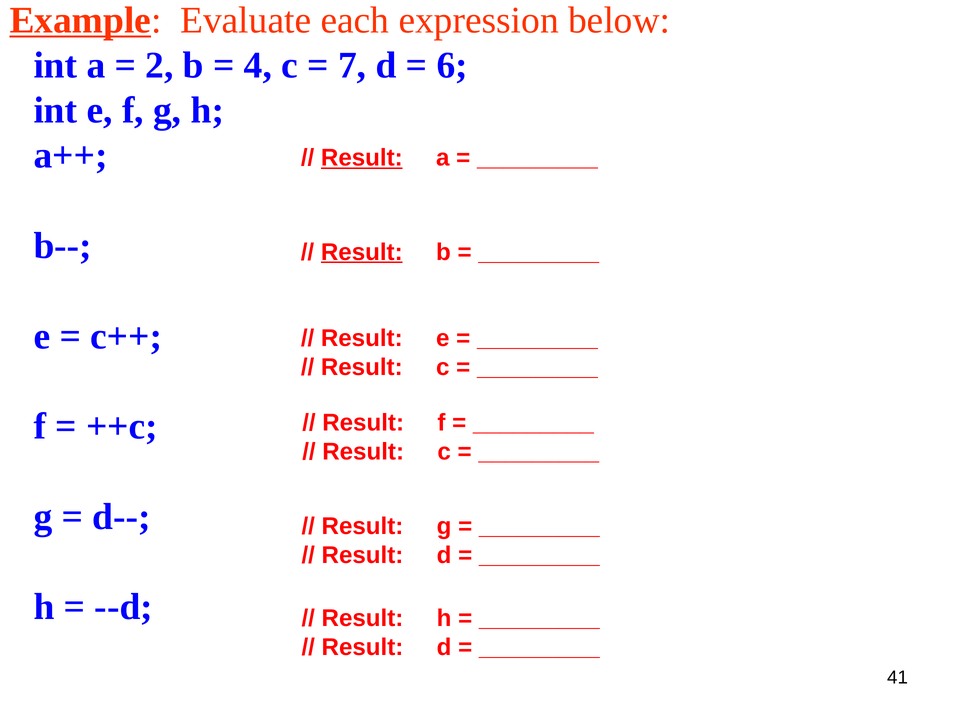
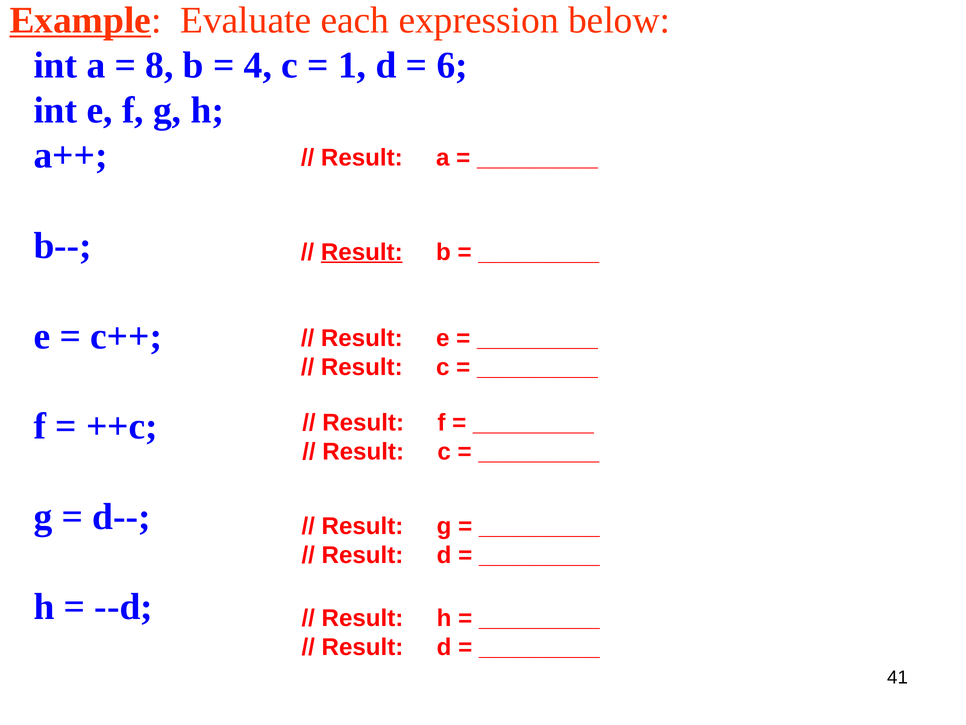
2: 2 -> 8 (160, 65)
7: 7 -> 1 (352, 65)
Result underline: present -> none (362, 158)
